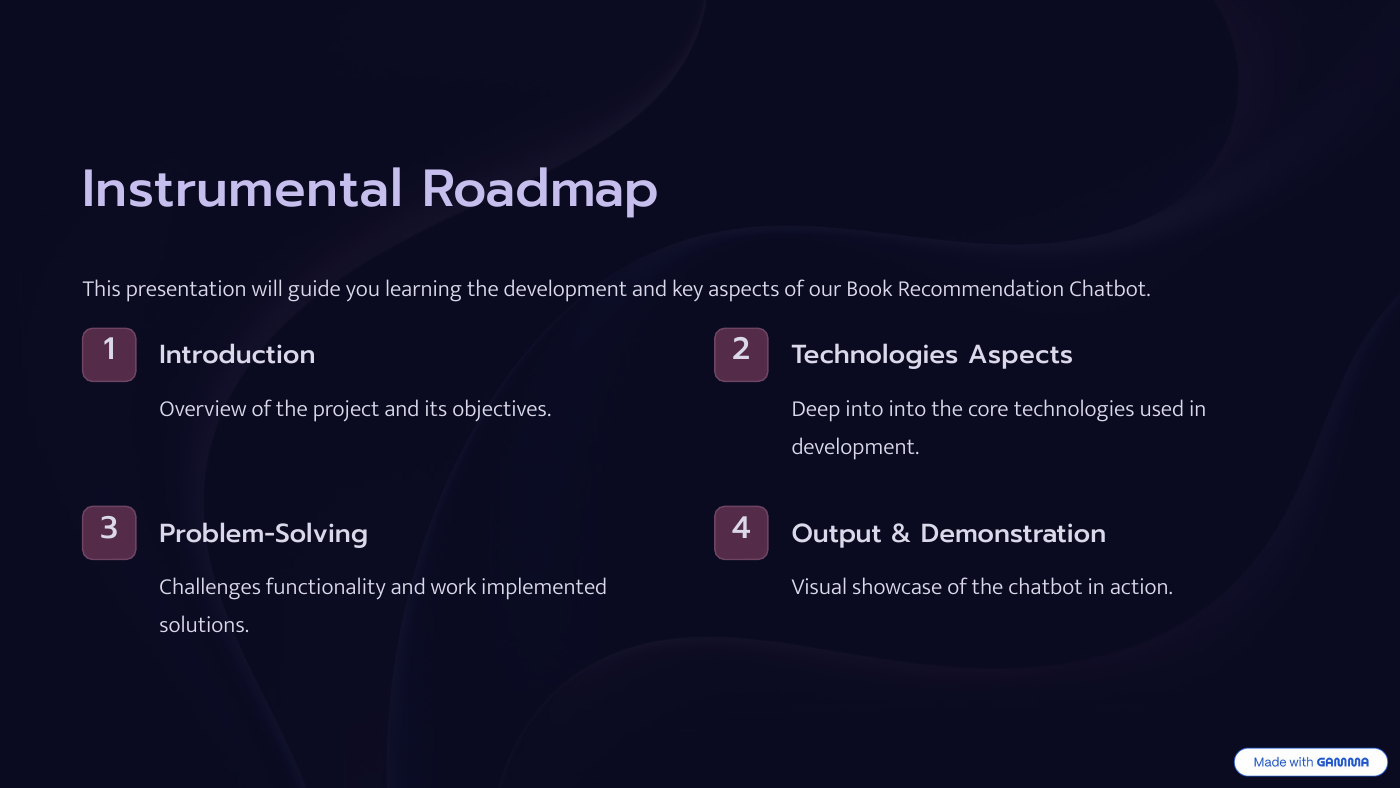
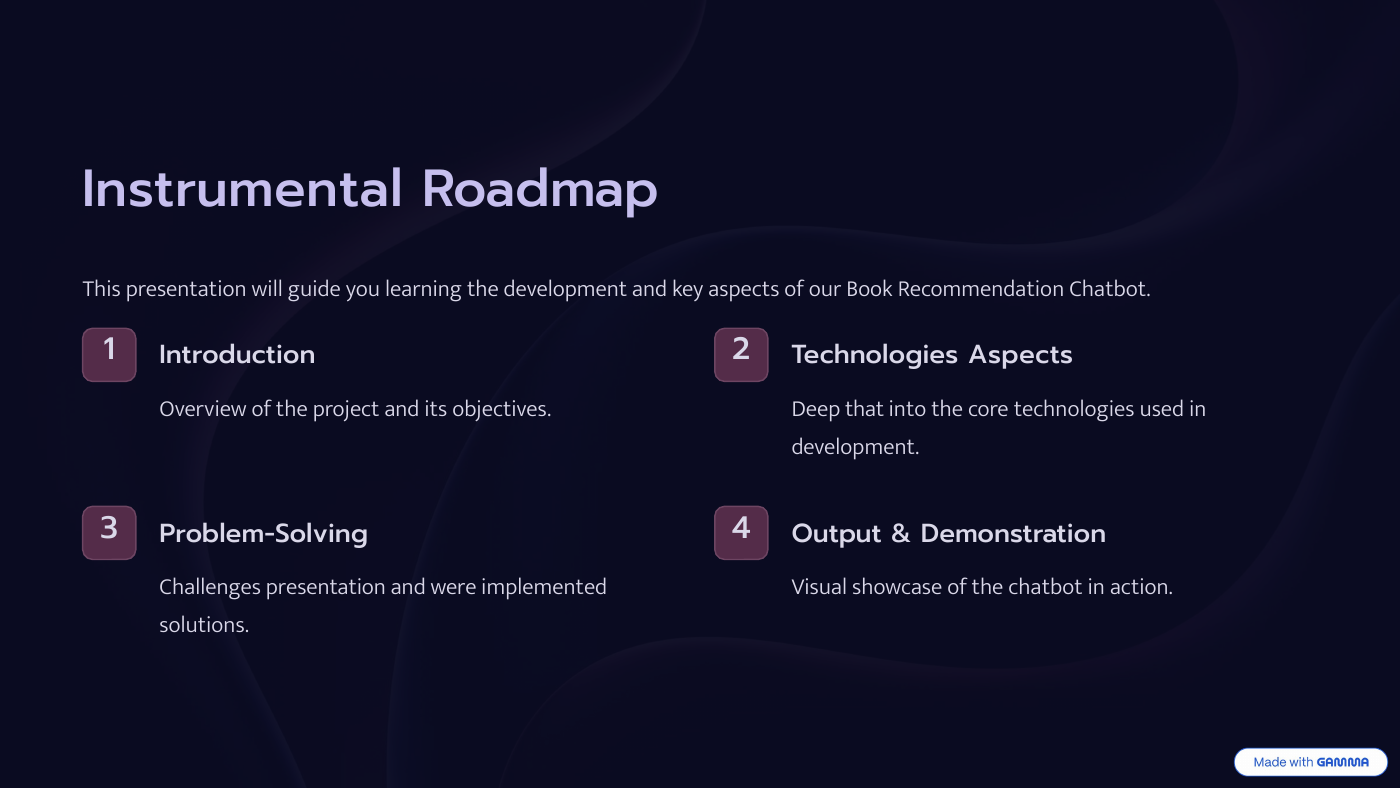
Deep into: into -> that (865, 409)
Challenges functionality: functionality -> presentation (326, 587)
work: work -> were (454, 587)
